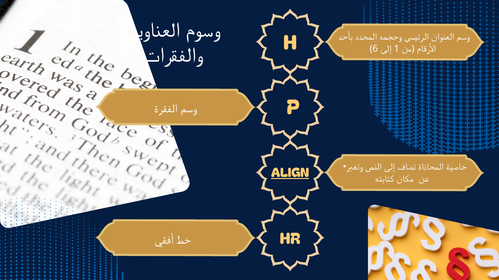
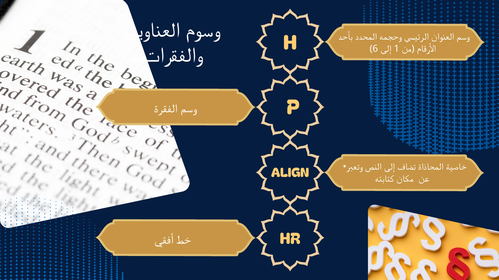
ALIGN underline: present -> none (290, 173)
